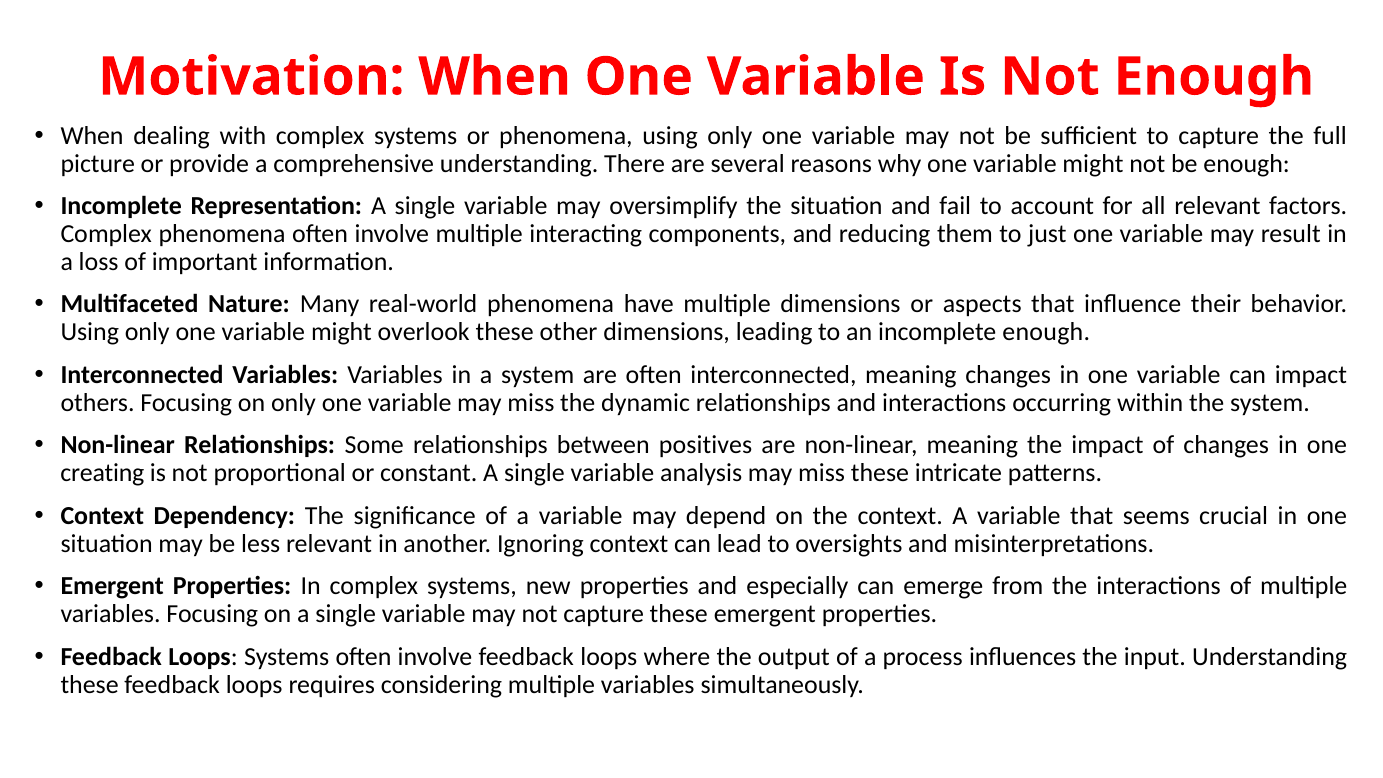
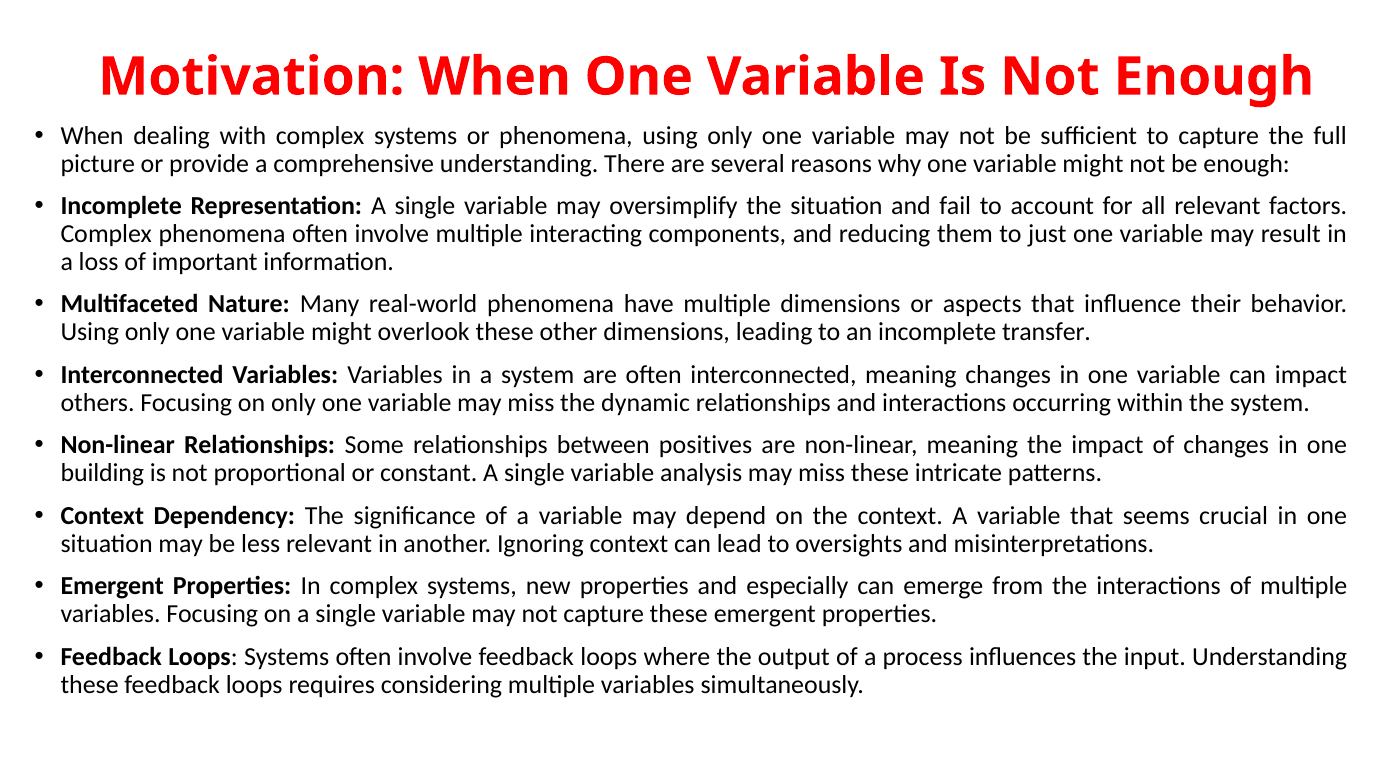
incomplete enough: enough -> transfer (1047, 332)
creating: creating -> building (102, 473)
